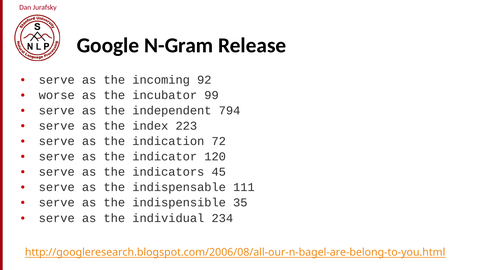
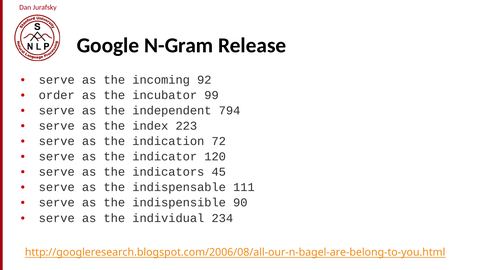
worse: worse -> order (57, 95)
35: 35 -> 90 (240, 203)
